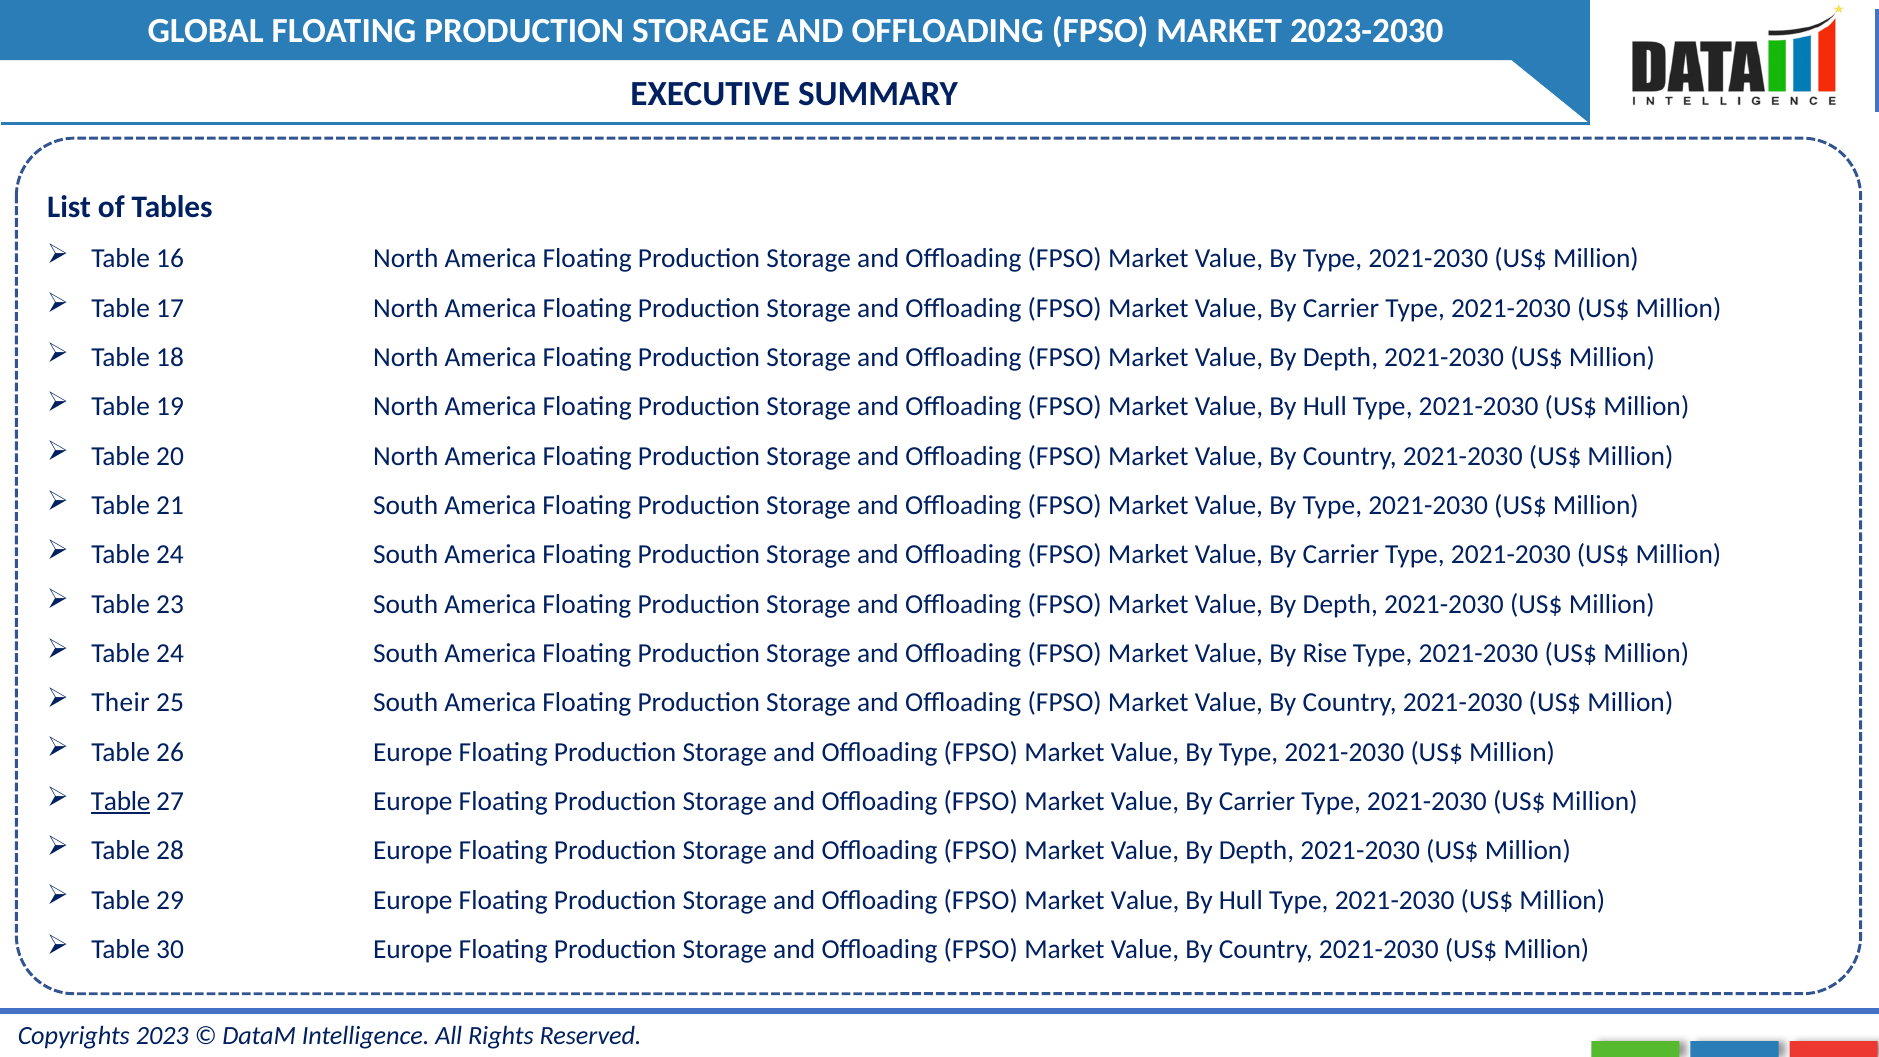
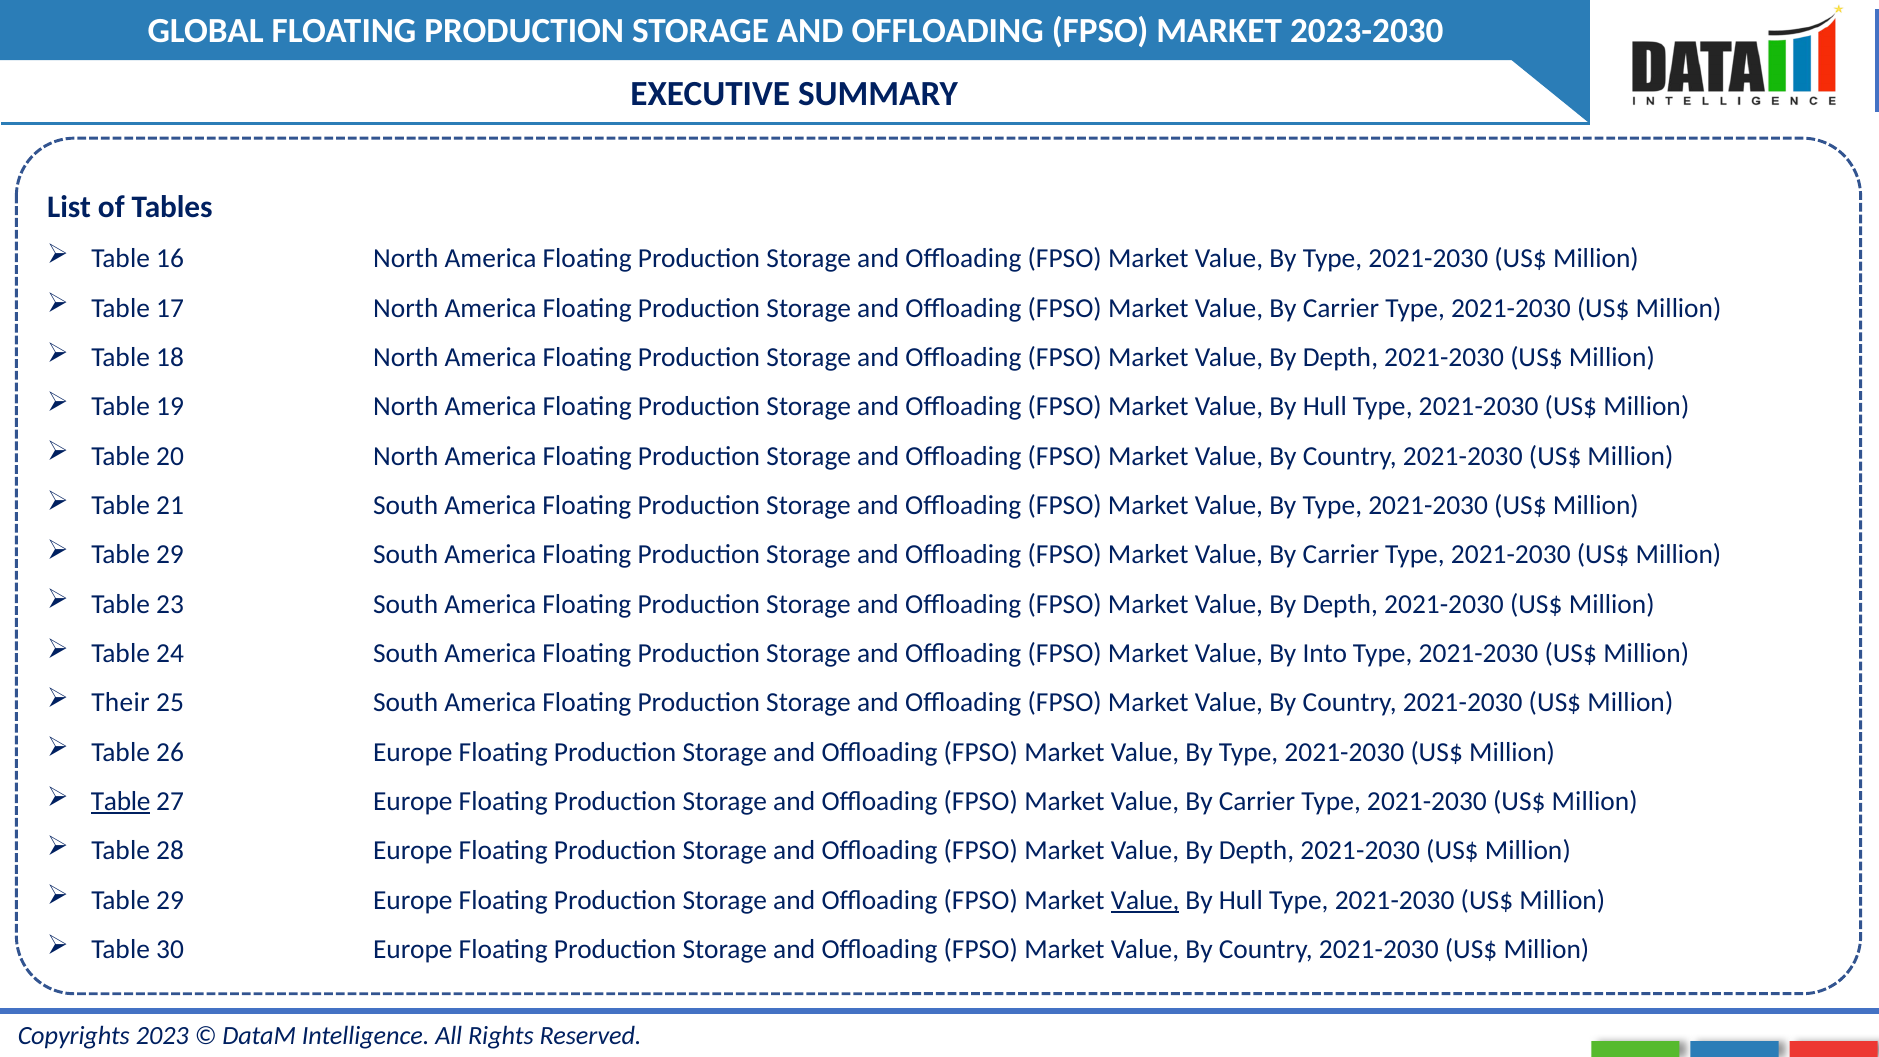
24: 24 -> 29 (170, 555)
Rise: Rise -> Into (1325, 653)
Value underline: none -> present (1145, 900)
